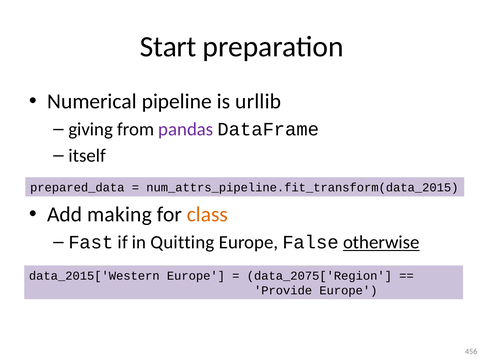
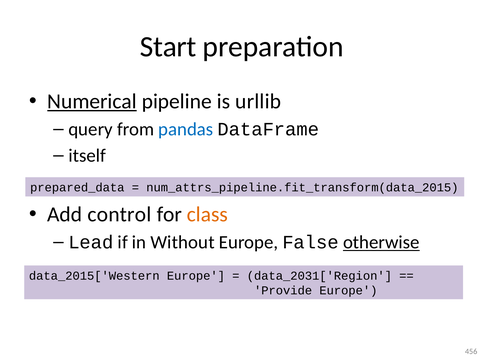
Numerical underline: none -> present (92, 102)
giving: giving -> query (91, 129)
pandas colour: purple -> blue (186, 129)
making: making -> control (119, 215)
Fast: Fast -> Lead (91, 242)
Quitting: Quitting -> Without (183, 242)
data_2075['Region: data_2075['Region -> data_2031['Region (319, 276)
